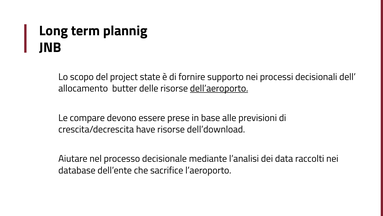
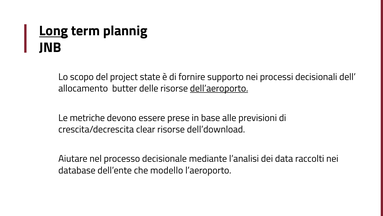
Long underline: none -> present (54, 31)
compare: compare -> metriche (87, 118)
have: have -> clear (146, 129)
sacrifice: sacrifice -> modello (167, 170)
